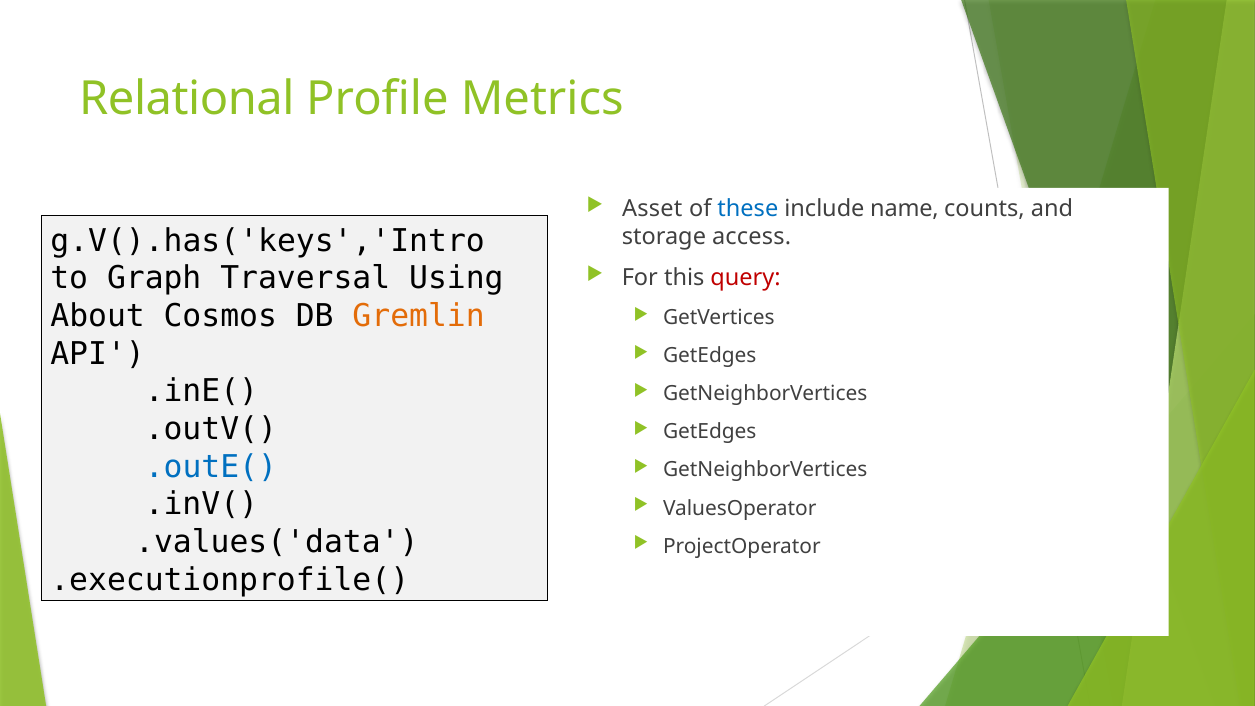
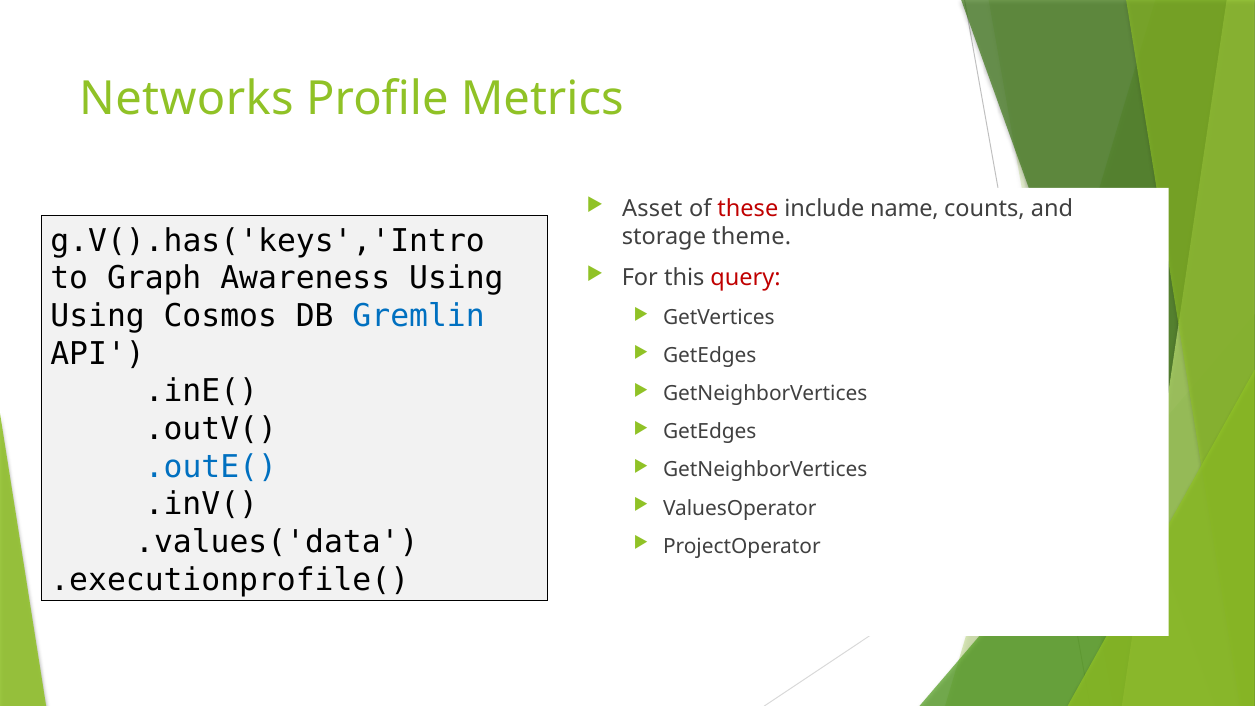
Relational: Relational -> Networks (186, 99)
these colour: blue -> red (748, 208)
access: access -> theme (752, 237)
Traversal: Traversal -> Awareness (305, 278)
About: About -> Using (98, 316)
Gremlin colour: orange -> blue (419, 316)
